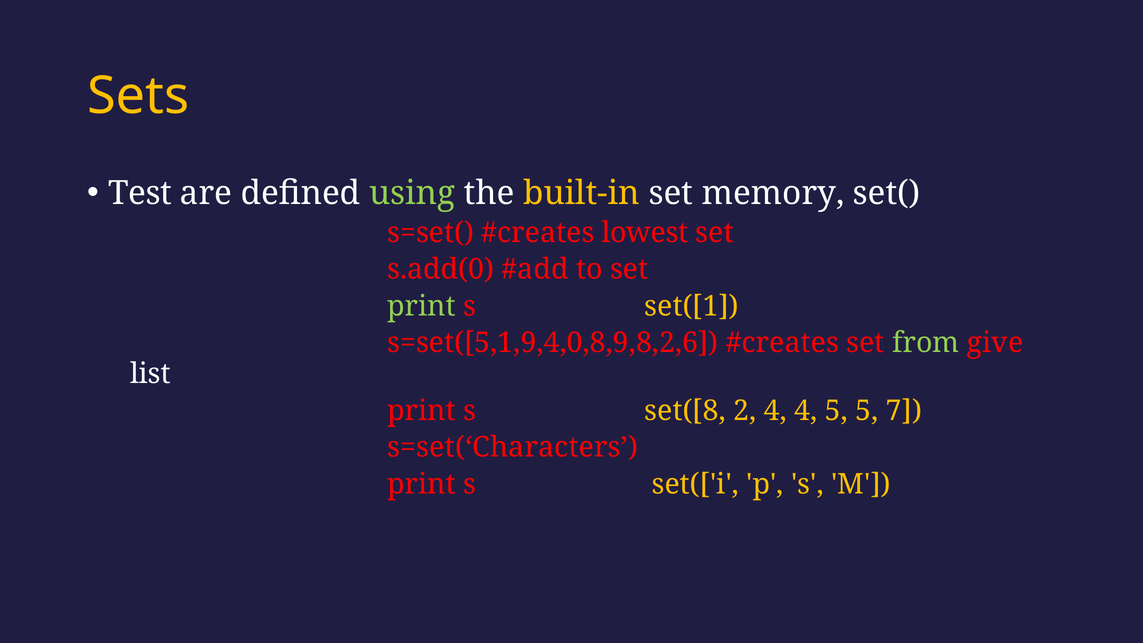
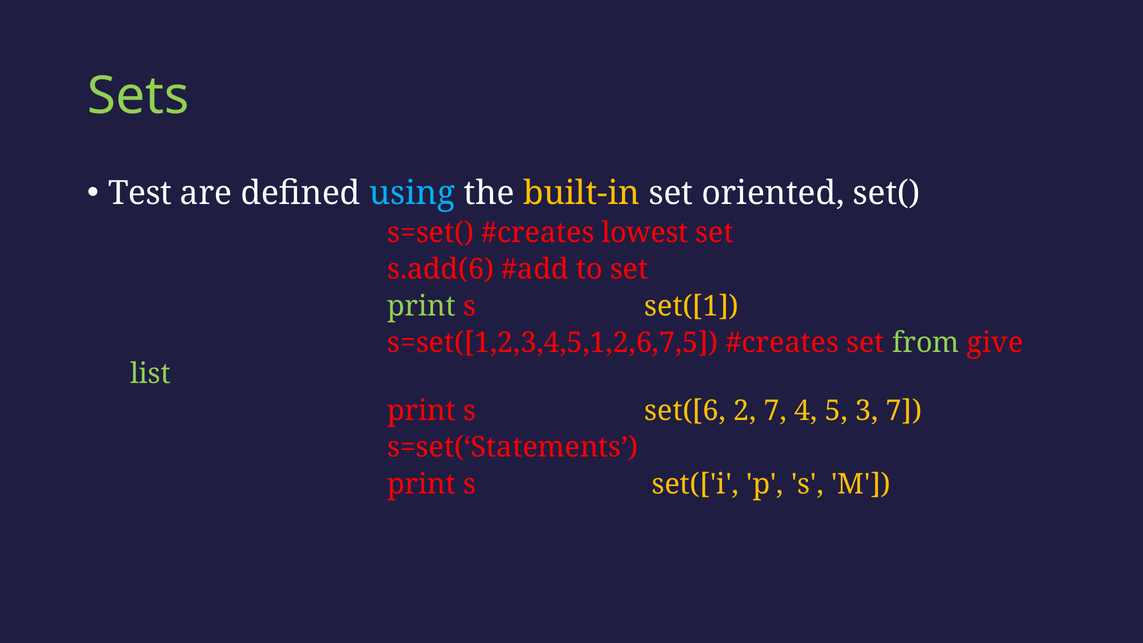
Sets colour: yellow -> light green (138, 96)
using colour: light green -> light blue (412, 193)
memory: memory -> oriented (773, 193)
s.add(0: s.add(0 -> s.add(6 (441, 269)
s=set([5,1,9,4,0,8,9,8,2,6: s=set([5,1,9,4,0,8,9,8,2,6 -> s=set([1,2,3,4,5,1,2,6,7,5 (553, 343)
list colour: white -> light green (150, 374)
set([8: set([8 -> set([6 (685, 411)
2 4: 4 -> 7 (775, 411)
5 5: 5 -> 3 (867, 411)
s=set(‘Characters: s=set(‘Characters -> s=set(‘Statements (513, 447)
